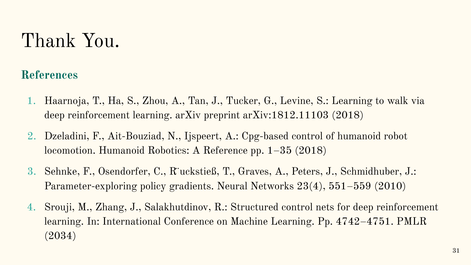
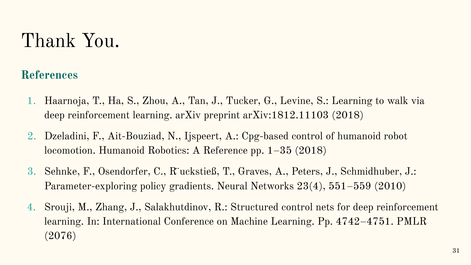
2034: 2034 -> 2076 (60, 236)
